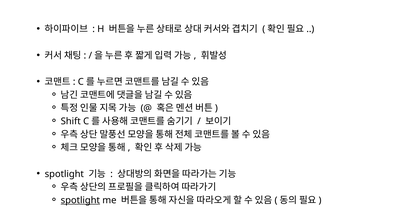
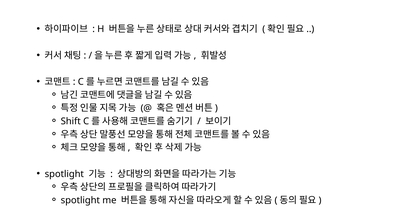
spotlight underline: present -> none (80, 201)
